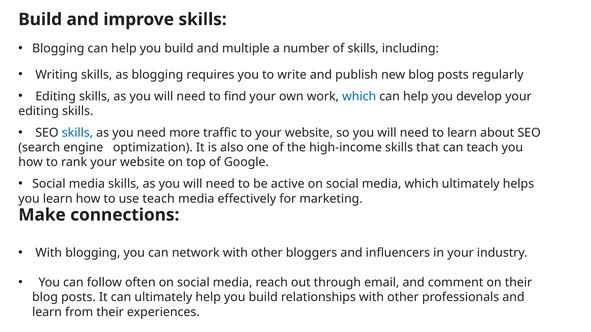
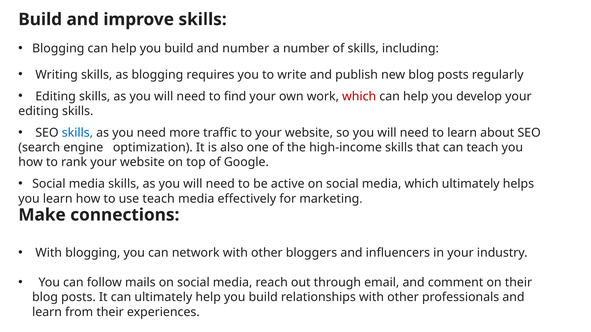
and multiple: multiple -> number (246, 48)
which colour: blue -> red (359, 96)
often: often -> mails (140, 283)
